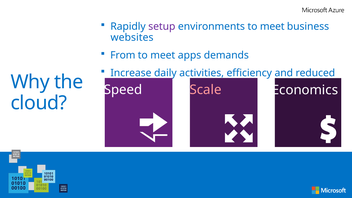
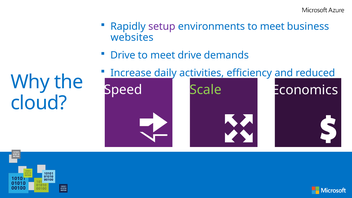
From: From -> Drive (123, 55)
meet apps: apps -> drive (190, 55)
Scale colour: pink -> light green (206, 90)
